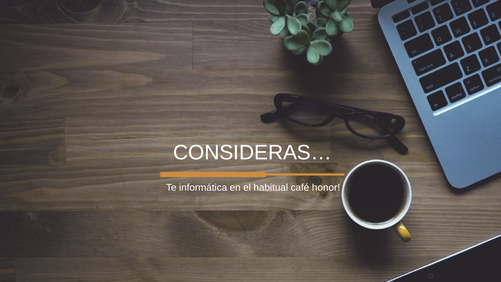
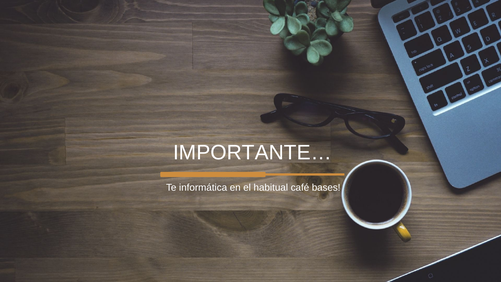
CONSIDERAS…: CONSIDERAS… -> IMPORTANTE… (252, 152)
honor: honor -> bases (326, 187)
